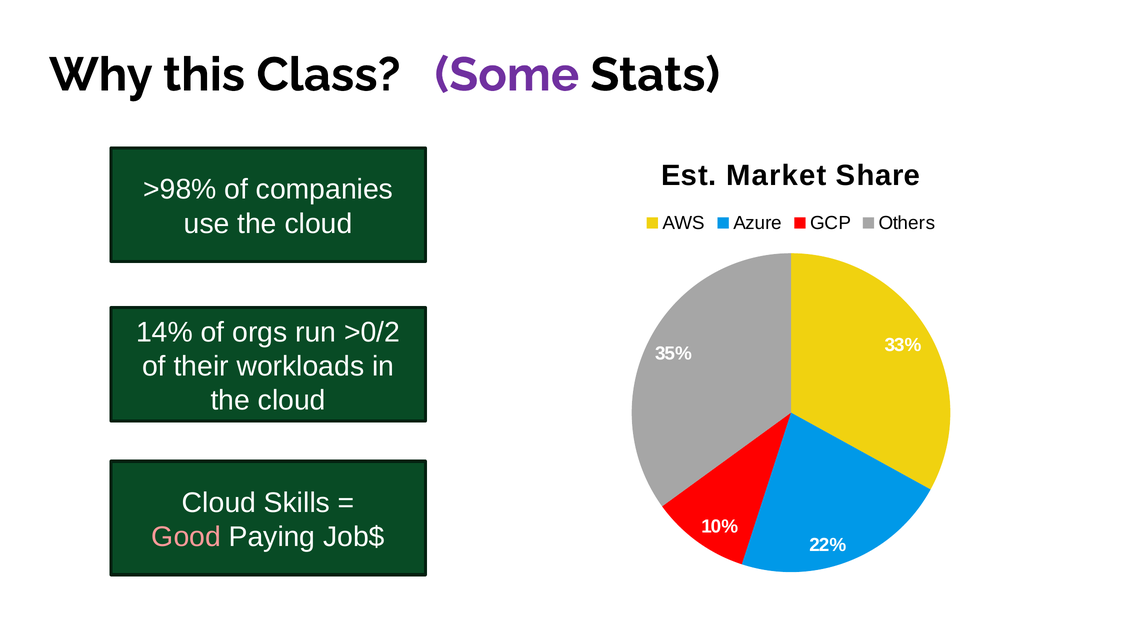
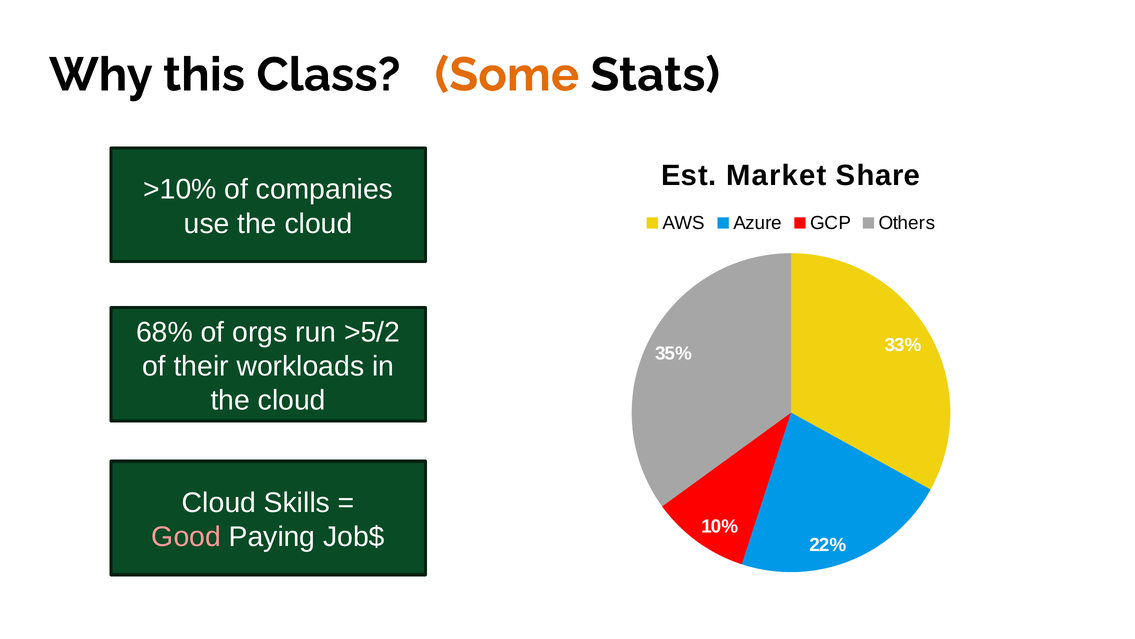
Some colour: purple -> orange (507, 75)
>98%: >98% -> >10% (180, 189)
14%: 14% -> 68% (164, 332)
>0/2: >0/2 -> >5/2 (372, 332)
